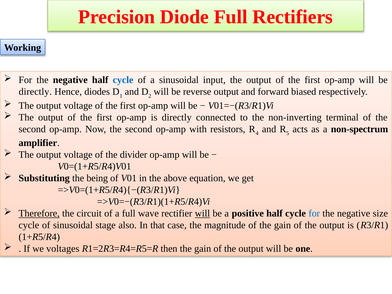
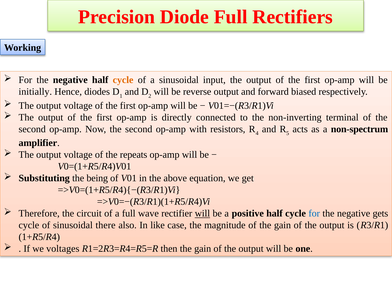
cycle colour: blue -> orange (123, 80)
directly: directly -> initially (35, 92)
divider: divider -> repeats (134, 155)
Therefore underline: present -> none (39, 213)
size: size -> gets (380, 213)
stage: stage -> there (106, 225)
that: that -> like (158, 225)
